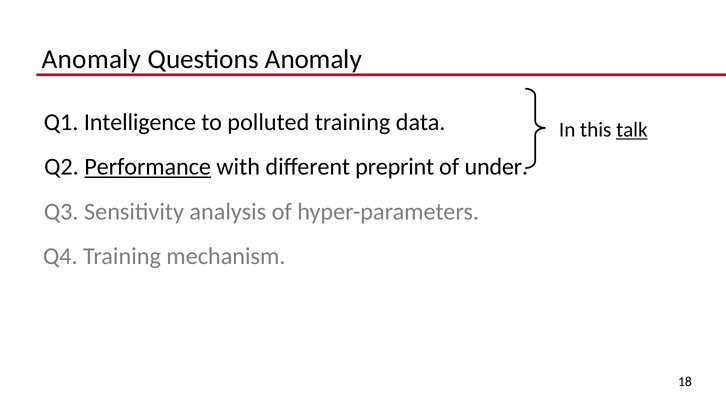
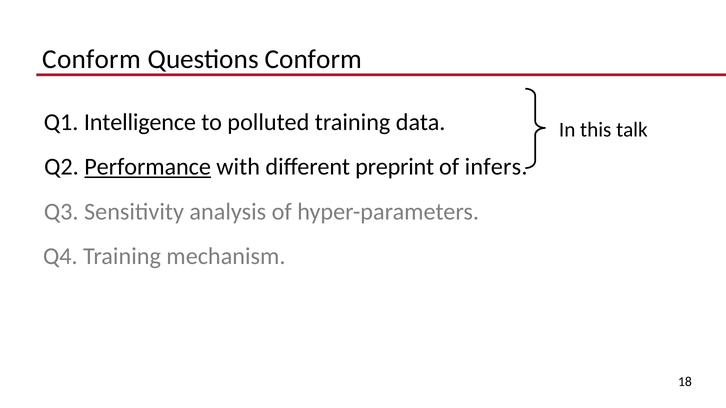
Anomaly: Anomaly -> Conform (92, 60)
Questions Anomaly: Anomaly -> Conform (313, 60)
talk underline: present -> none (632, 130)
under: under -> infers (496, 167)
